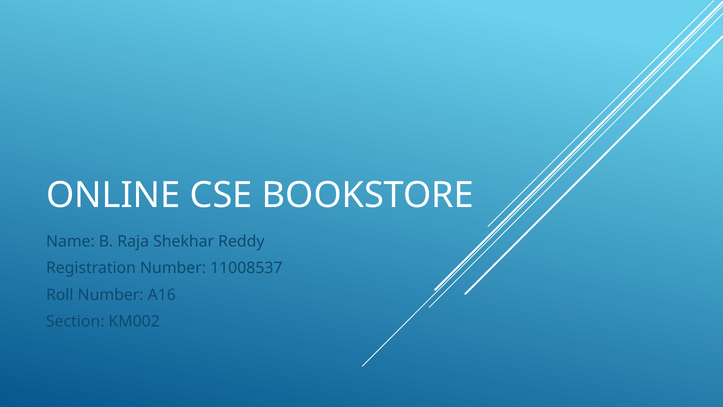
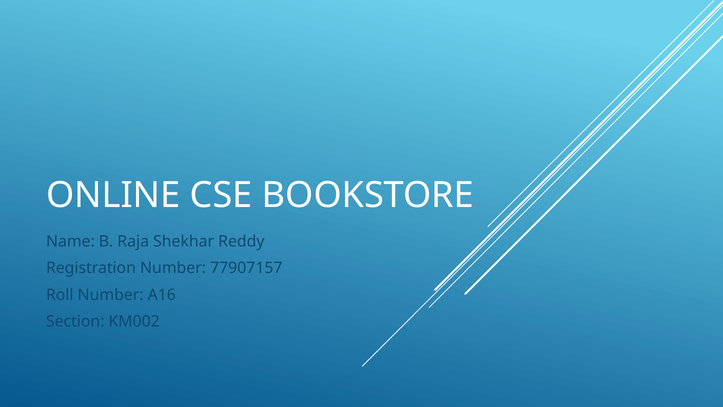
11008537: 11008537 -> 77907157 (246, 268)
